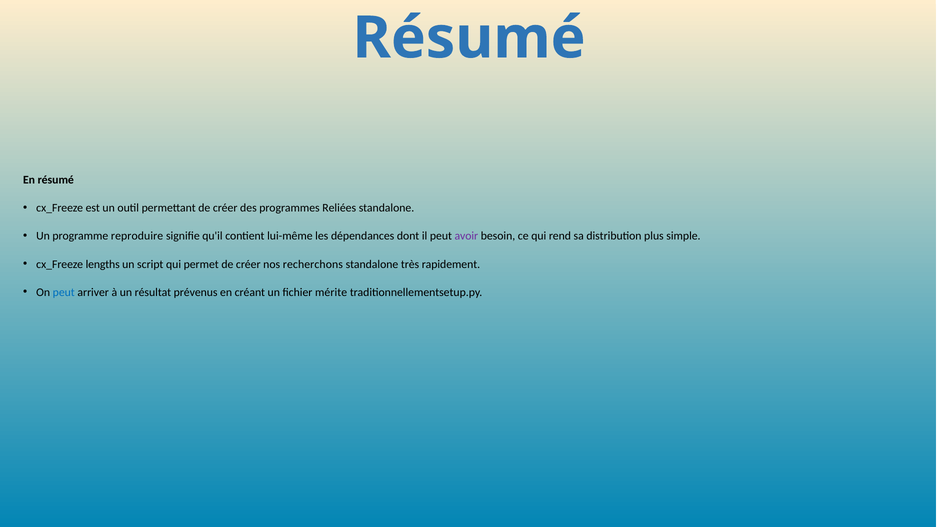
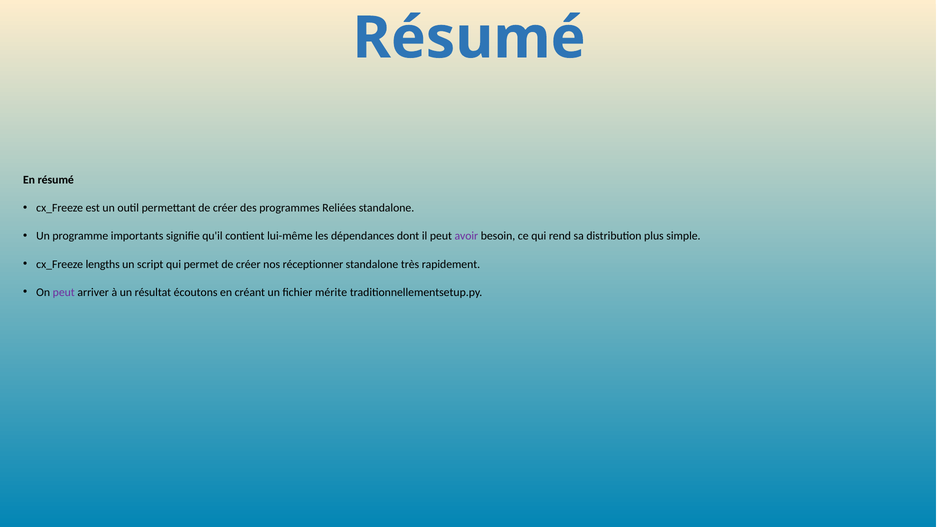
reproduire: reproduire -> importants (137, 236)
recherchons: recherchons -> réceptionner (313, 264)
peut colour: blue -> purple (64, 293)
prévenus: prévenus -> écoutons (196, 293)
